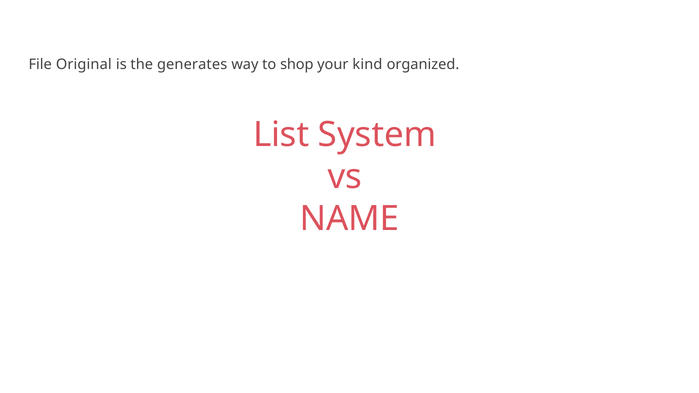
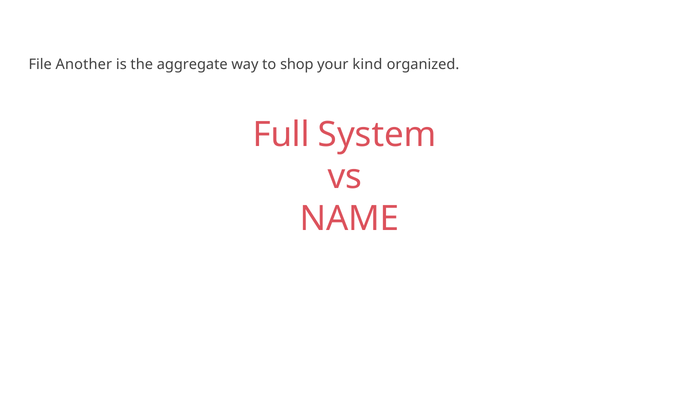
Original: Original -> Another (84, 64)
generates: generates -> aggregate (192, 64)
List: List -> Full (281, 135)
